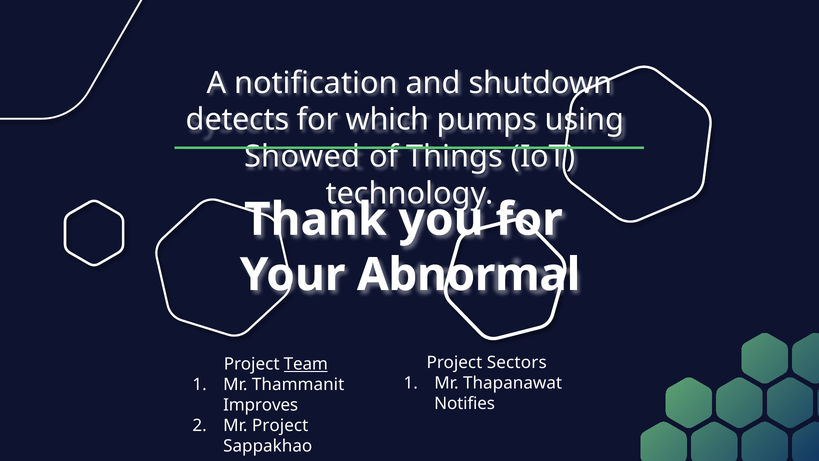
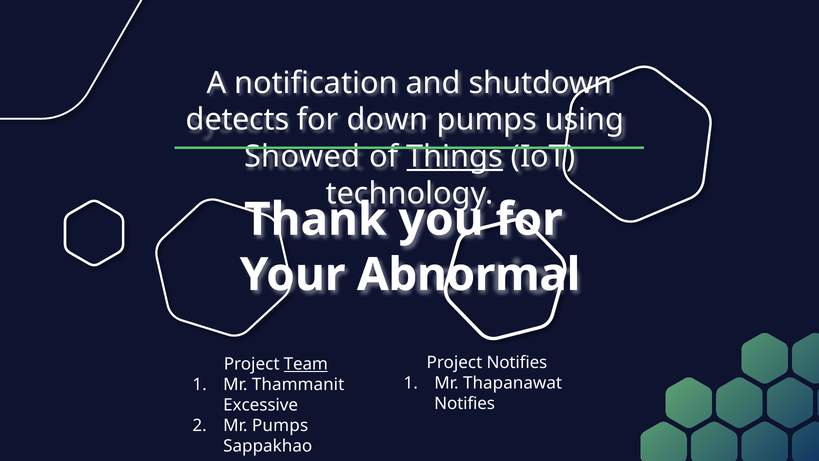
which: which -> down (387, 120)
Things underline: none -> present (455, 157)
Project Sectors: Sectors -> Notifies (517, 362)
Improves: Improves -> Excessive (261, 405)
Mr Project: Project -> Pumps (280, 425)
